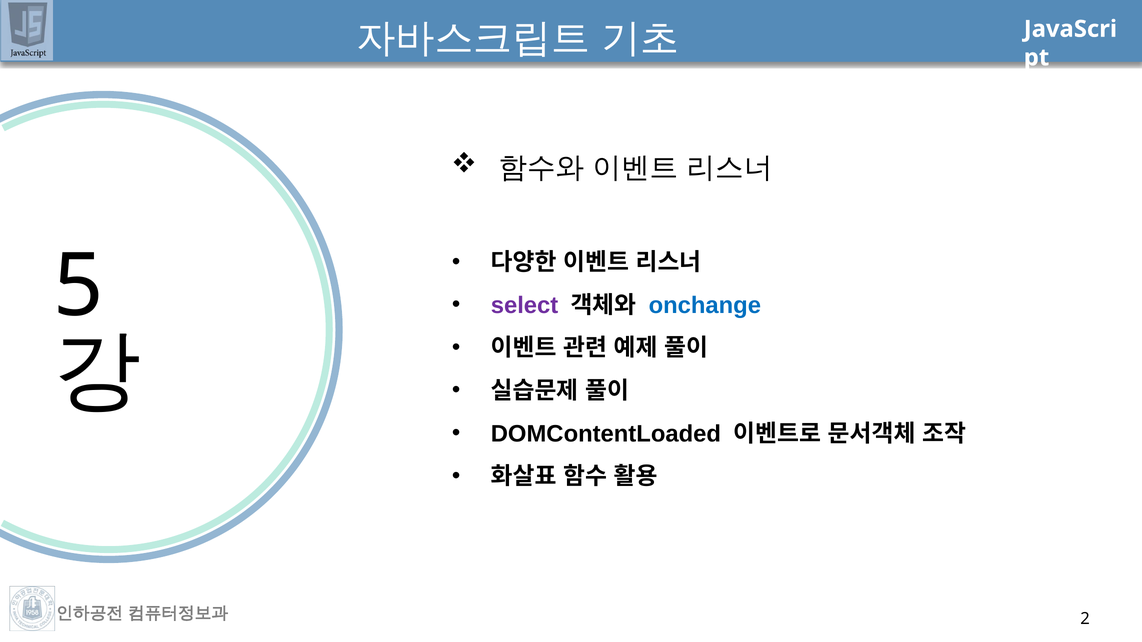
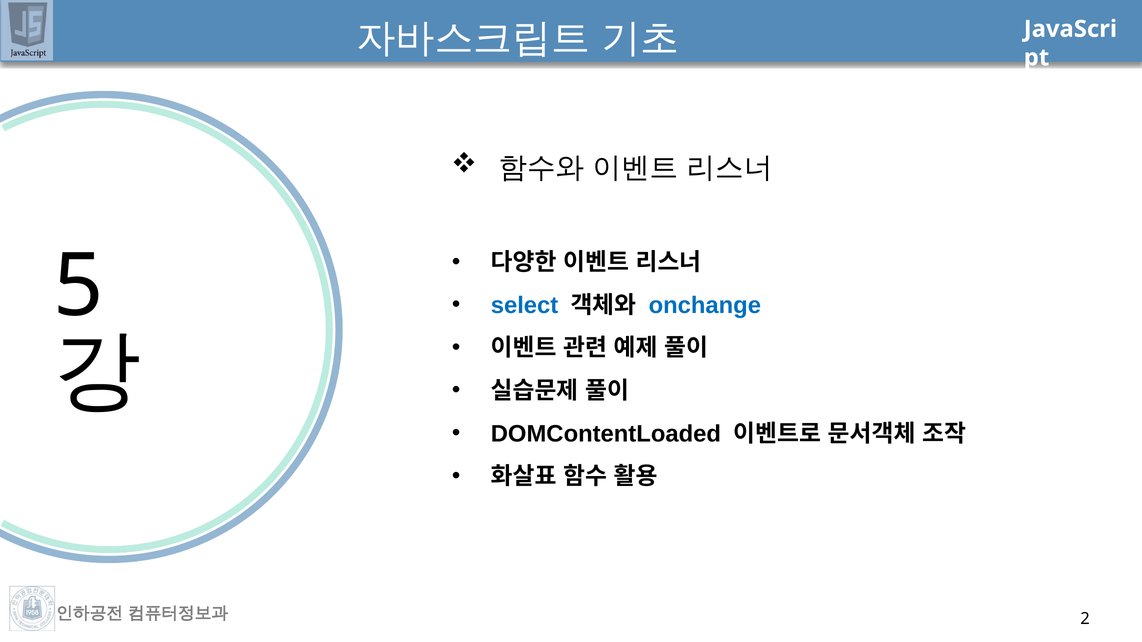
select colour: purple -> blue (525, 306)
